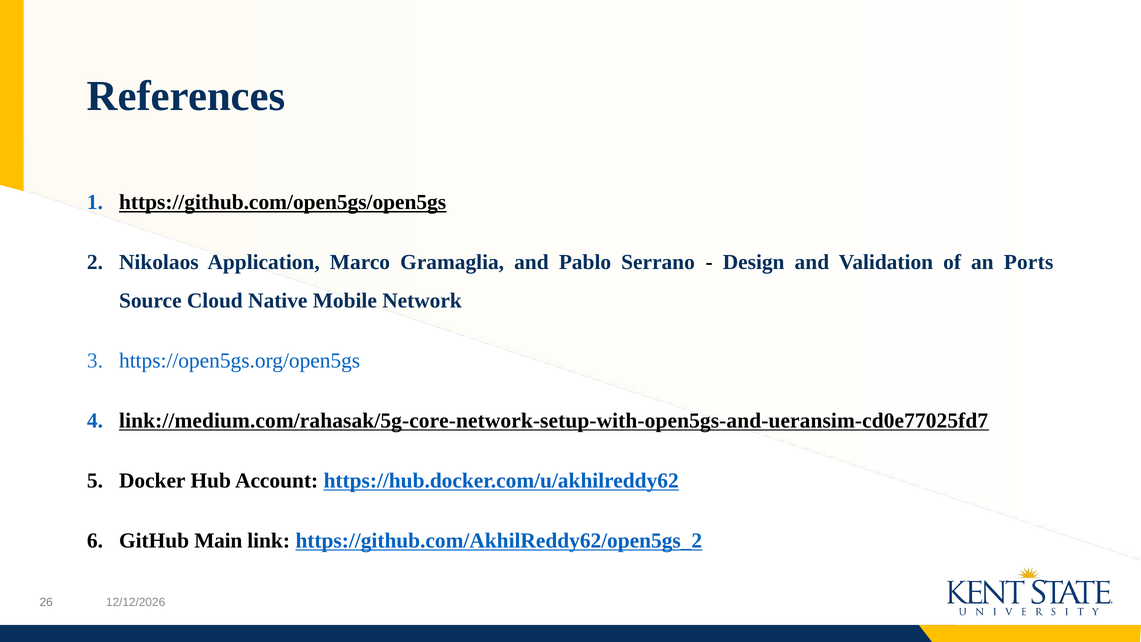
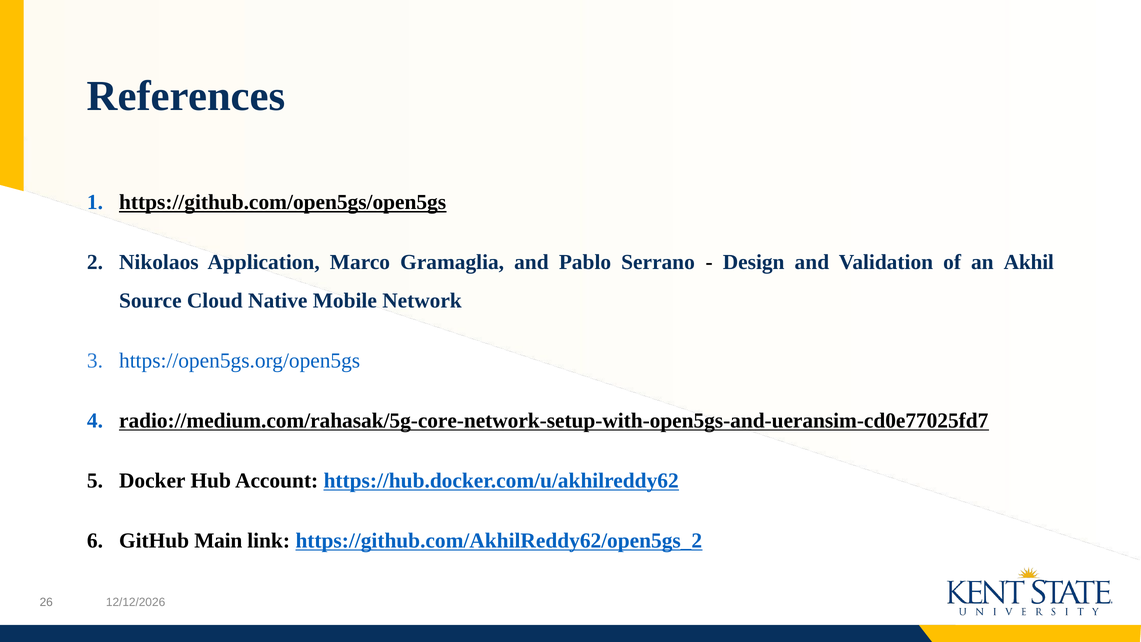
Ports: Ports -> Akhil (1029, 262)
link://medium.com/rahasak/5g-core-network-setup-with-open5gs-and-ueransim-cd0e77025fd7: link://medium.com/rahasak/5g-core-network-setup-with-open5gs-and-ueransim-cd0e77025fd7 -> radio://medium.com/rahasak/5g-core-network-setup-with-open5gs-and-ueransim-cd0e77025fd7 (554, 421)
